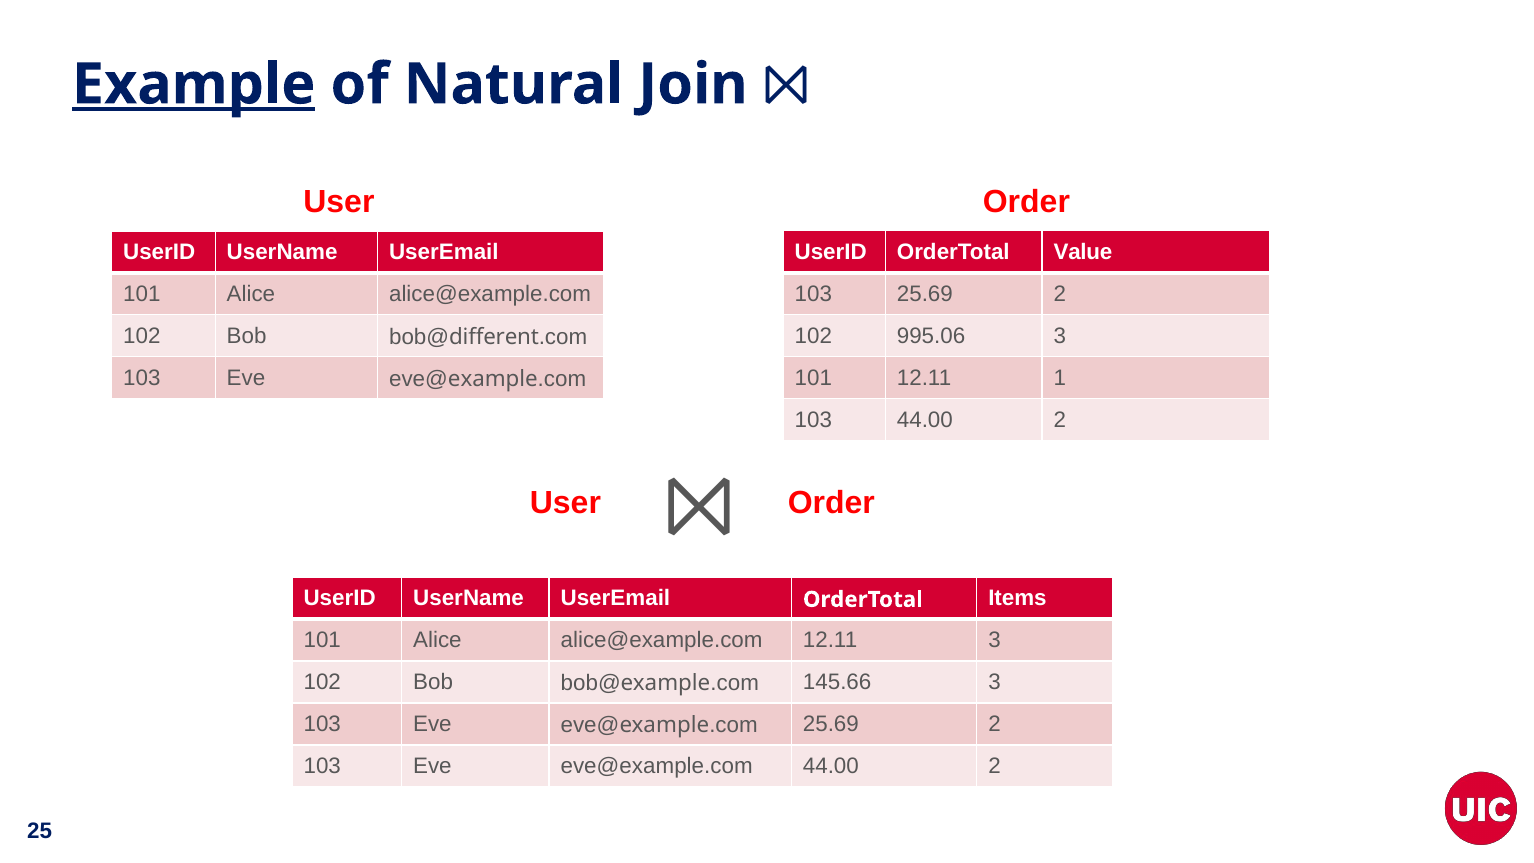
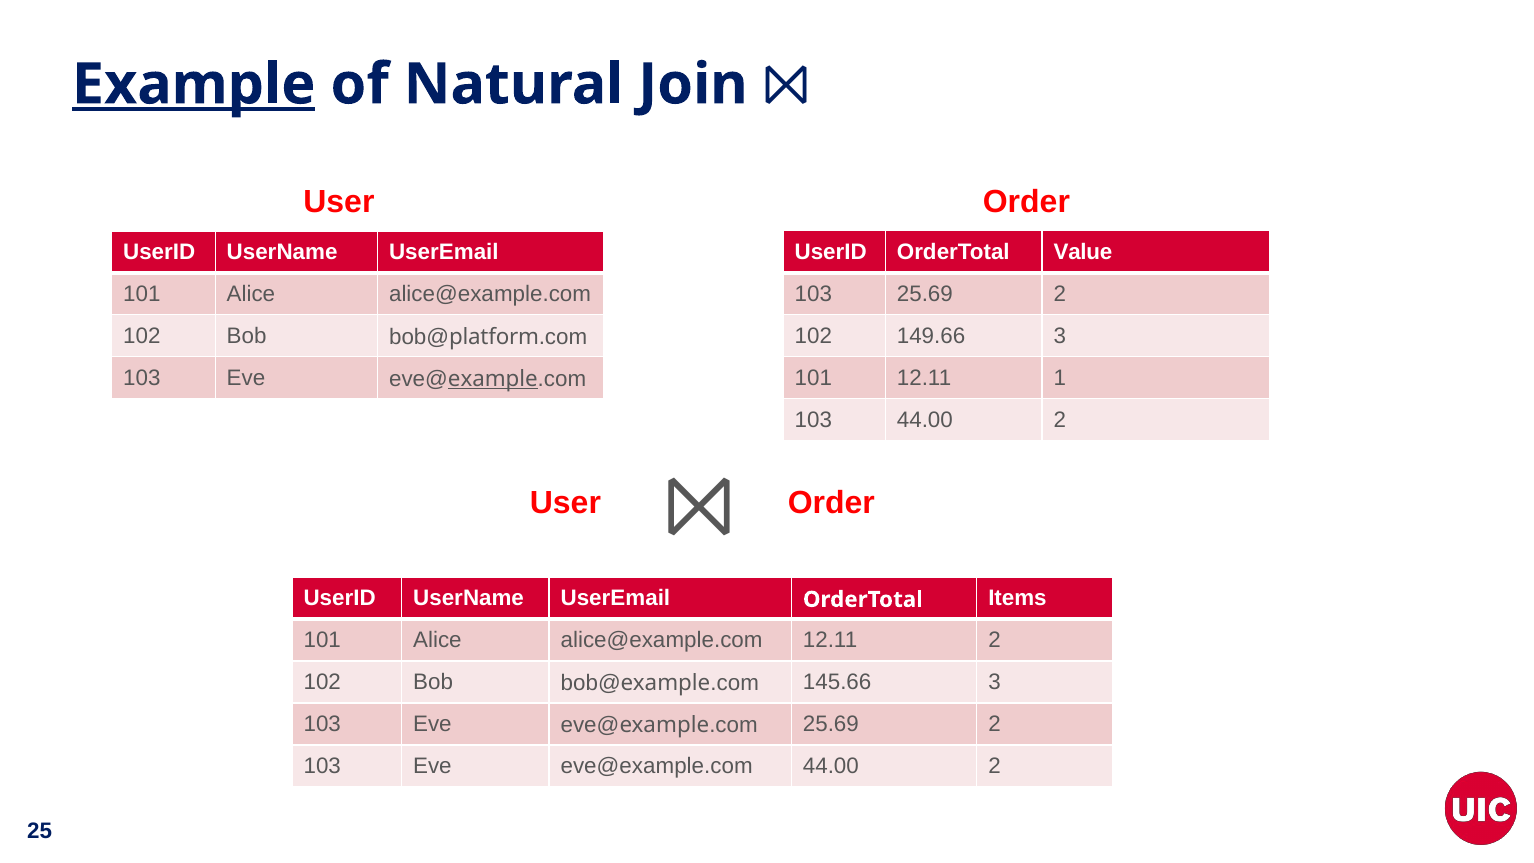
995.06: 995.06 -> 149.66 (931, 336)
different: different -> platform (494, 337)
example underline: none -> present (493, 379)
12.11 3: 3 -> 2 (995, 640)
